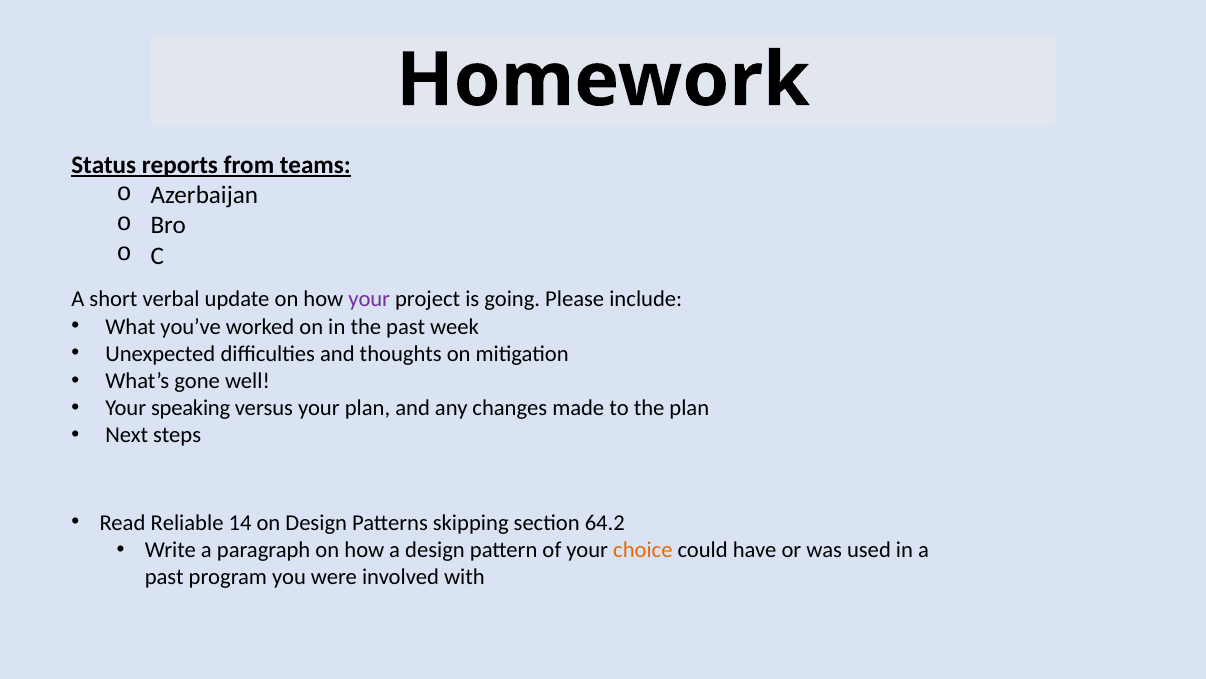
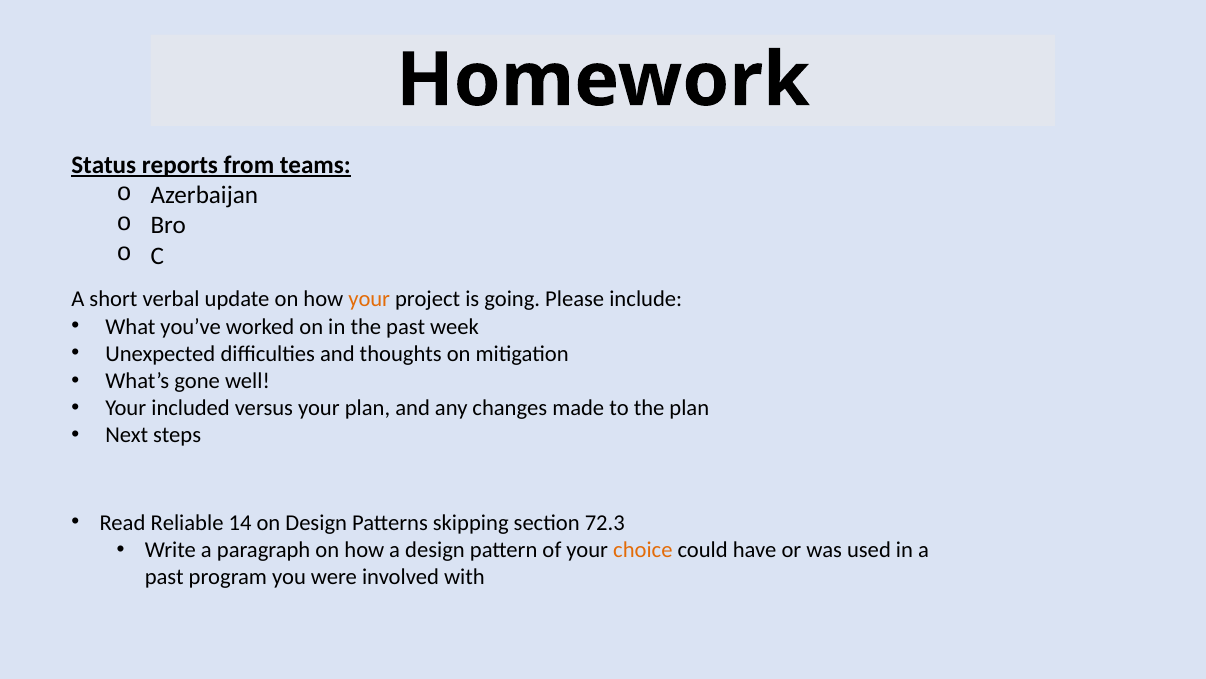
your colour: purple -> orange (369, 299)
speaking: speaking -> included (191, 408)
64.2: 64.2 -> 72.3 (605, 522)
